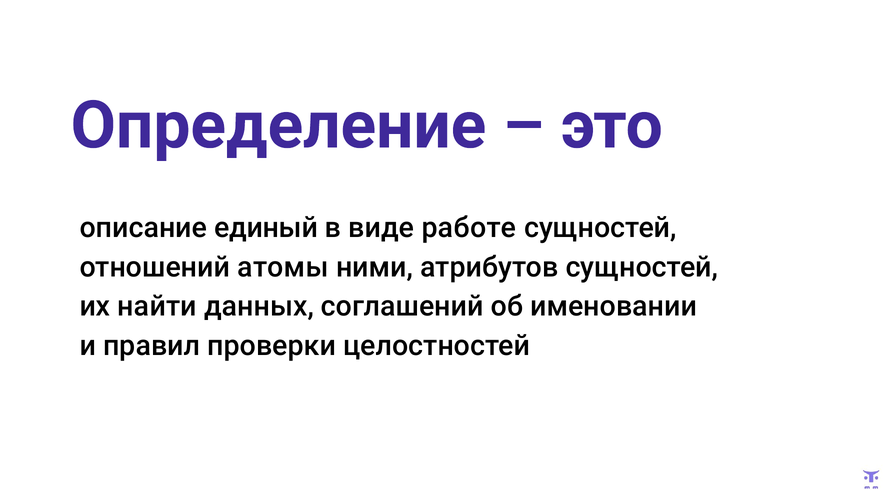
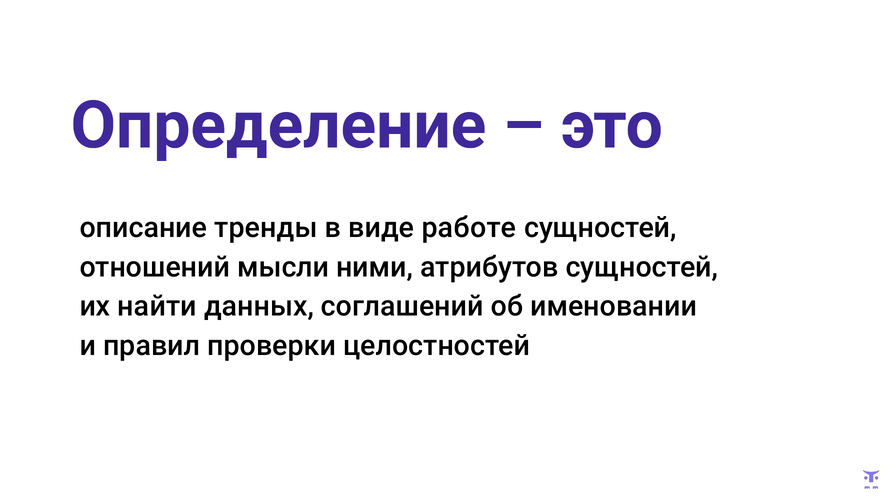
единый: единый -> тренды (266, 227)
атомы: атомы -> мысли (283, 267)
